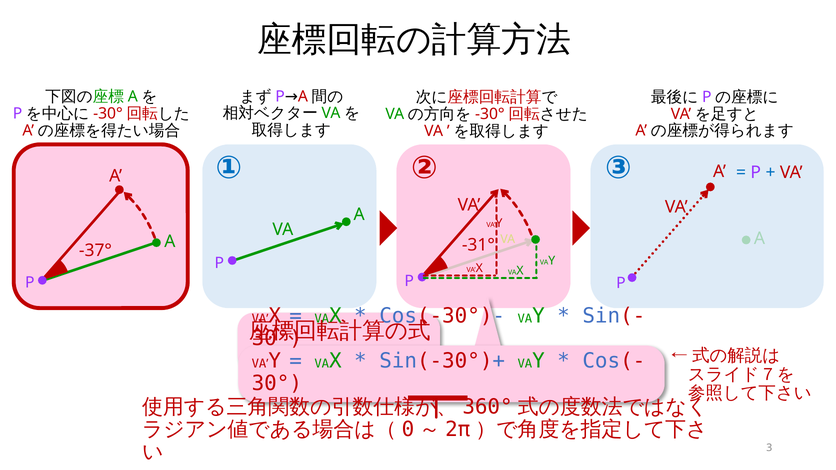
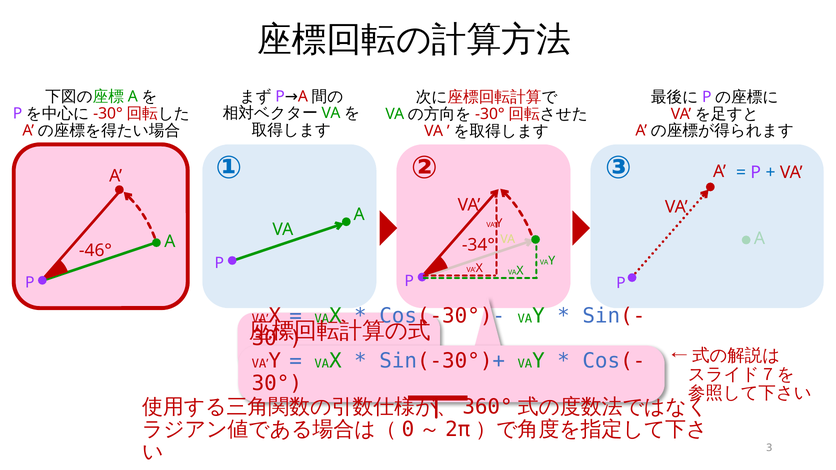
-31°: -31° -> -34° (478, 245)
-37°: -37° -> -46° (95, 251)
